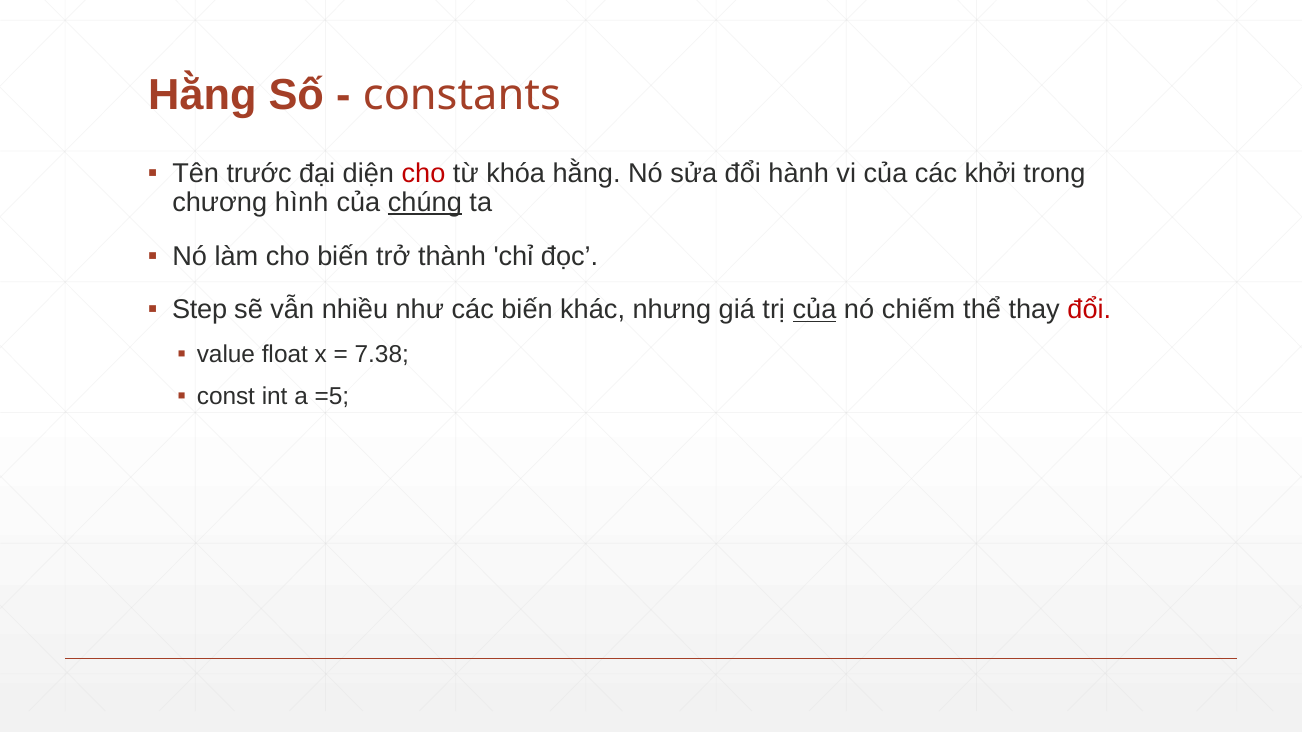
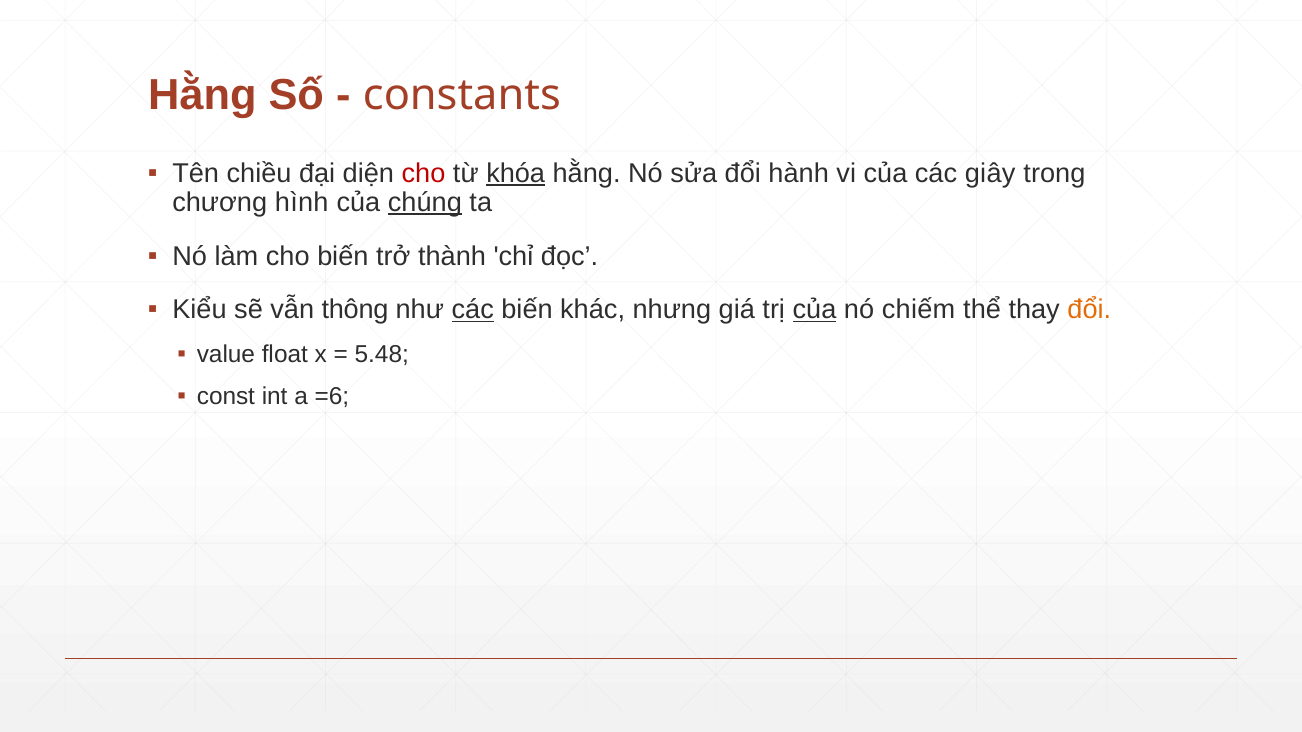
trước: trước -> chiều (259, 173)
khóa underline: none -> present (516, 173)
khởi: khởi -> giây (990, 173)
Step: Step -> Kiểu (200, 310)
nhiều: nhiều -> thông (355, 310)
các underline: none -> present (473, 310)
đổi colour: red -> orange (1089, 310)
7.38: 7.38 -> 5.48 (382, 354)
=5: =5 -> =6 (332, 397)
